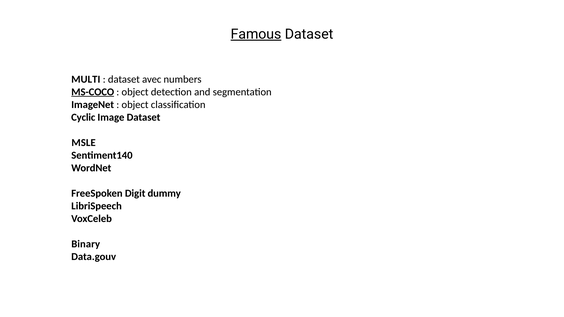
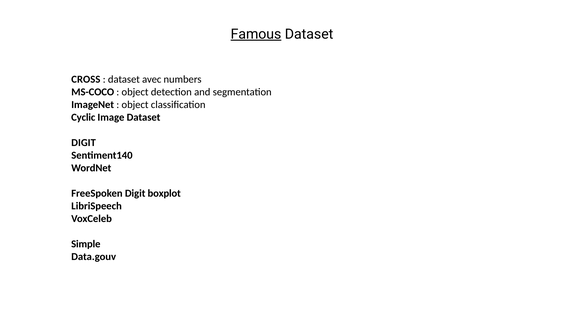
MULTI: MULTI -> CROSS (86, 79)
MS-COCO underline: present -> none (93, 92)
MSLE: MSLE -> DIGIT (84, 143)
dummy: dummy -> boxplot (164, 194)
Binary: Binary -> Simple (86, 244)
